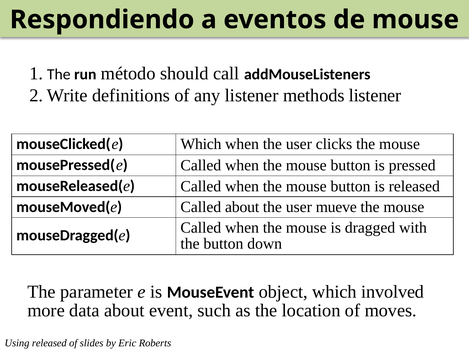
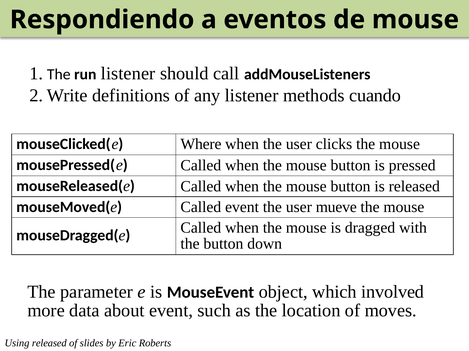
run método: método -> listener (128, 74)
methods listener: listener -> cuando (375, 96)
Which: Which -> Where (201, 144)
Called about: about -> event (242, 208)
